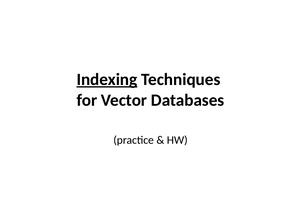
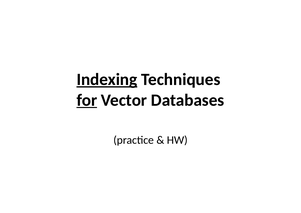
for underline: none -> present (87, 100)
